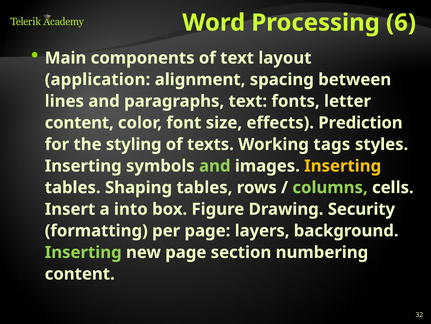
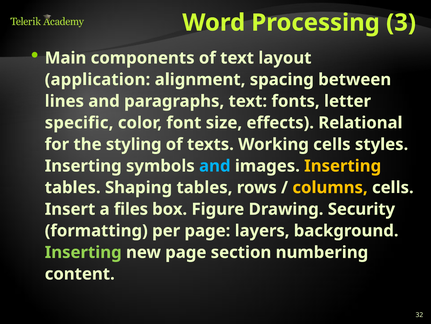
6: 6 -> 3 (401, 23)
content: content -> specific (79, 123)
Prediction: Prediction -> Relational (360, 123)
Working tags: tags -> cells (332, 144)
and colour: light green -> light blue (215, 166)
columns colour: light green -> yellow (330, 187)
into: into -> files (131, 209)
